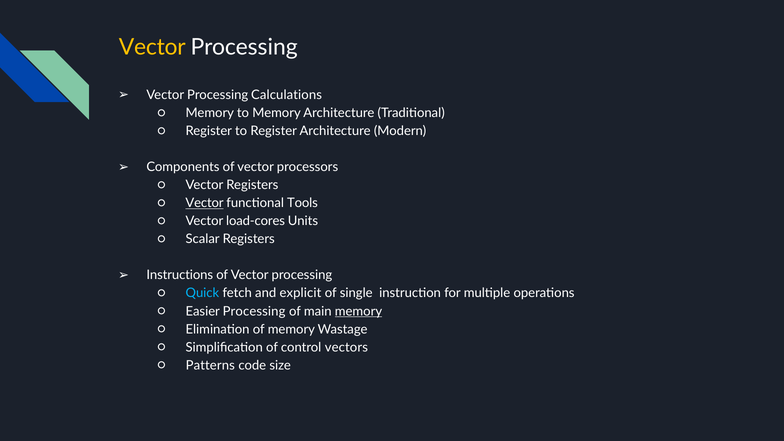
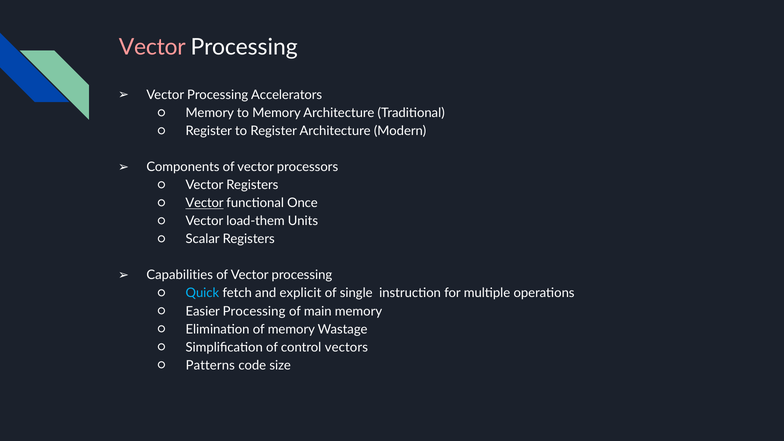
Vector colour: yellow -> pink (152, 47)
Calculations: Calculations -> Accelerators (287, 95)
Tools: Tools -> Once (302, 203)
load-cores: load-cores -> load-them (255, 221)
Instructions: Instructions -> Capabilities (180, 275)
memory underline: present -> none (358, 311)
